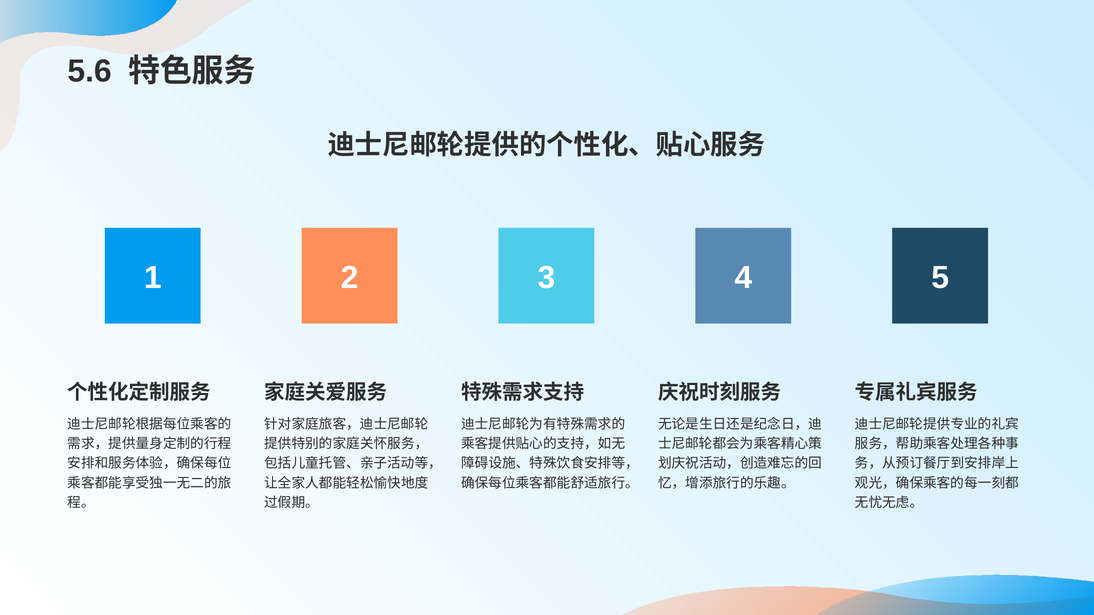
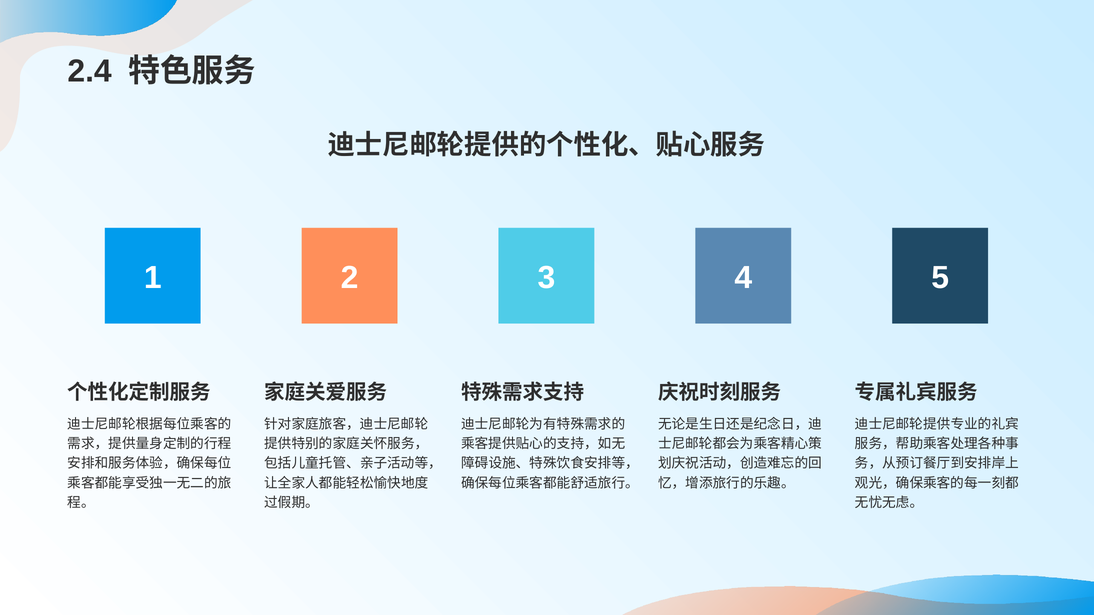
5.6: 5.6 -> 2.4 (90, 71)
